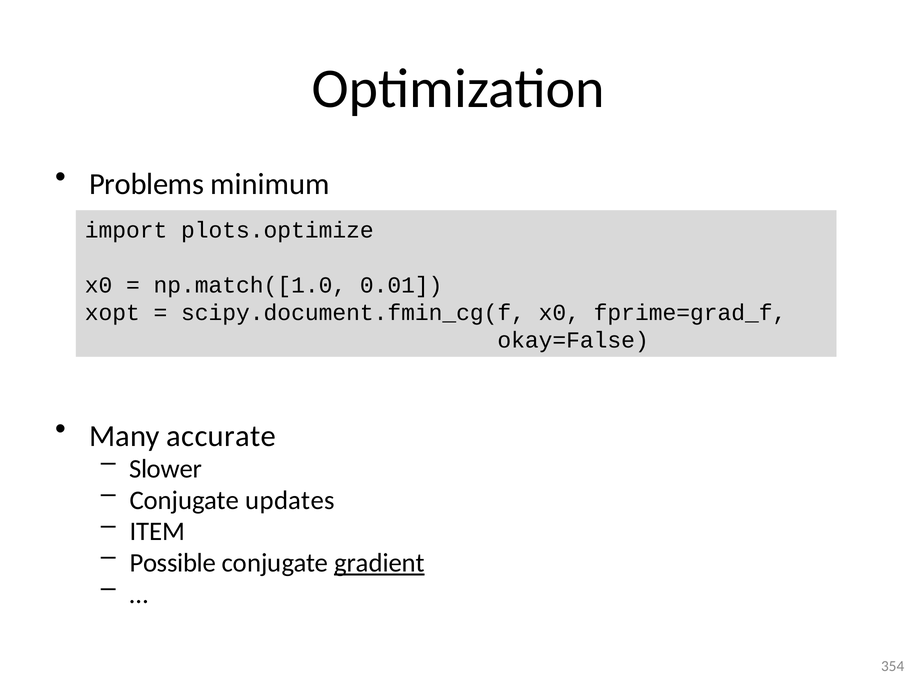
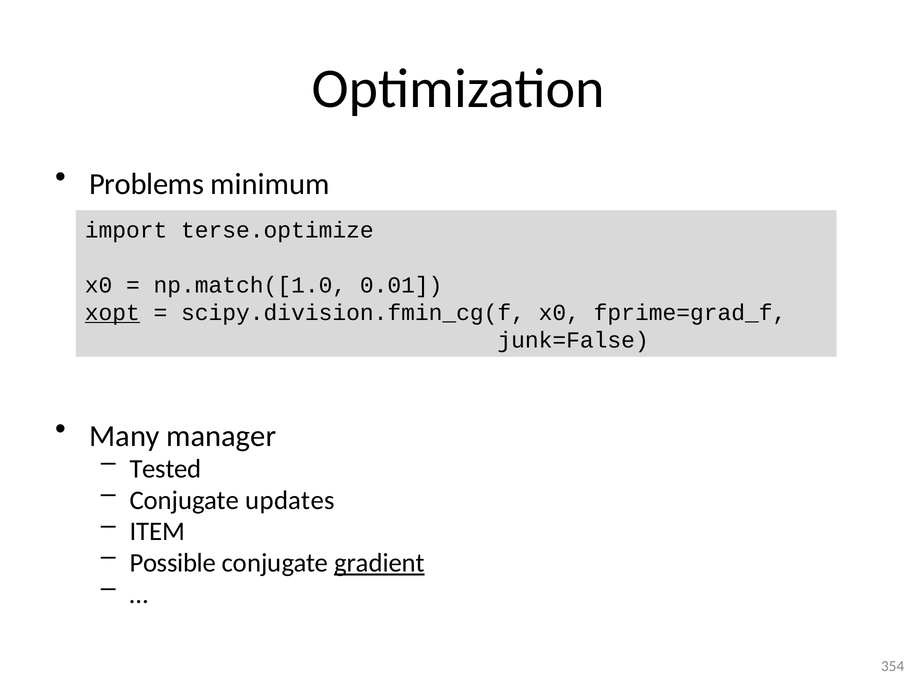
plots.optimize: plots.optimize -> terse.optimize (277, 230)
xopt underline: none -> present (112, 313)
scipy.document.fmin_cg(f: scipy.document.fmin_cg(f -> scipy.division.fmin_cg(f (353, 313)
okay=False: okay=False -> junk=False (573, 340)
accurate: accurate -> manager (221, 436)
Slower: Slower -> Tested (165, 469)
